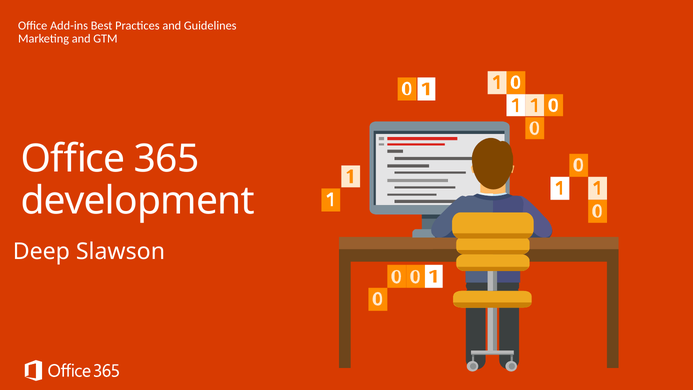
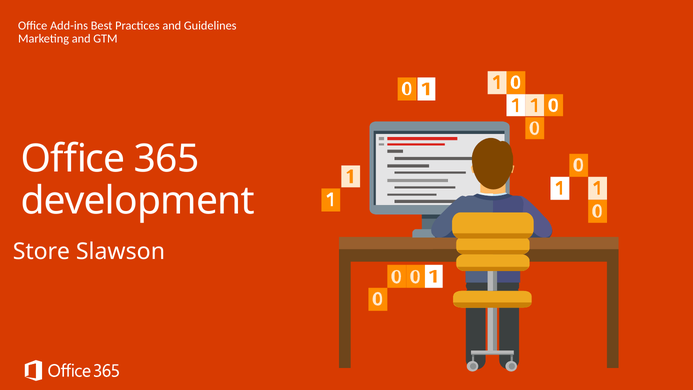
Deep: Deep -> Store (41, 252)
